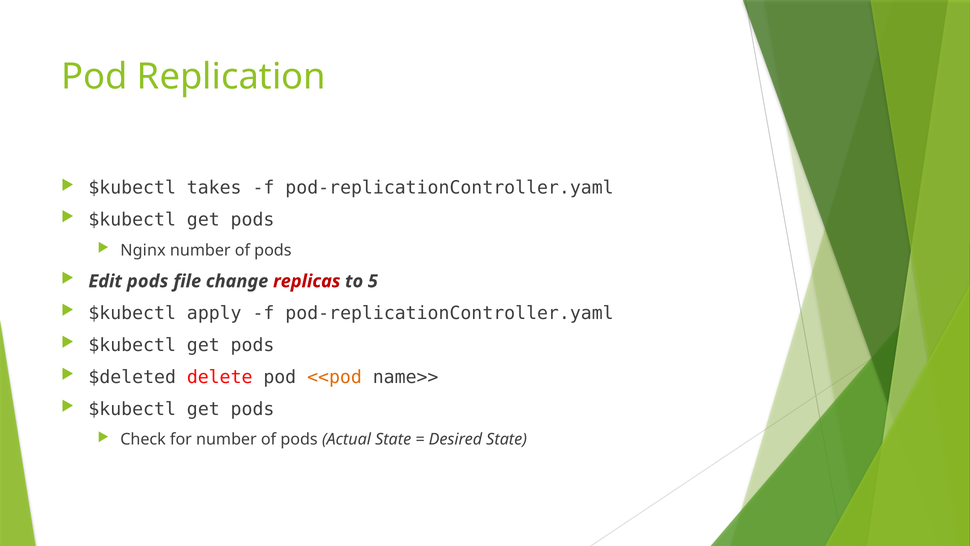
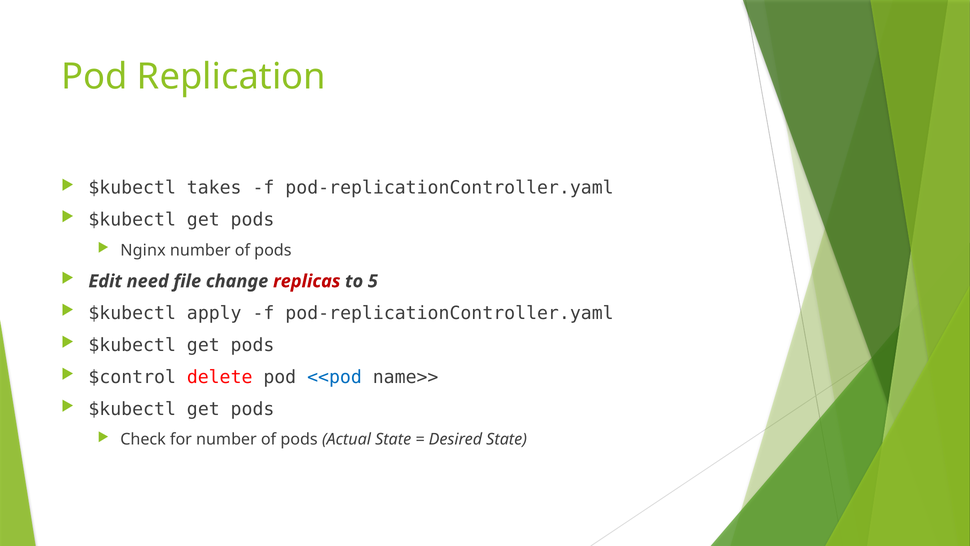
Edit pods: pods -> need (148, 281)
$deleted: $deleted -> $control (132, 377)
<<pod colour: orange -> blue (334, 377)
